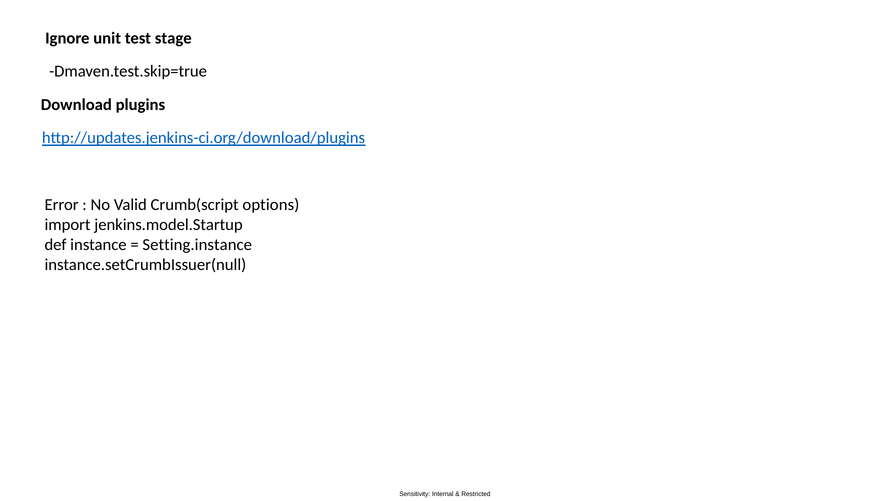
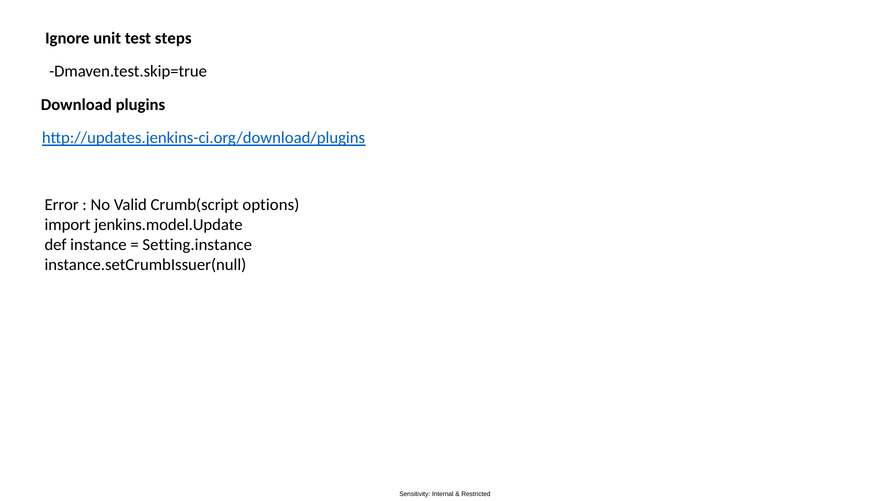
stage: stage -> steps (173, 38)
jenkins.model.Startup: jenkins.model.Startup -> jenkins.model.Update (169, 224)
